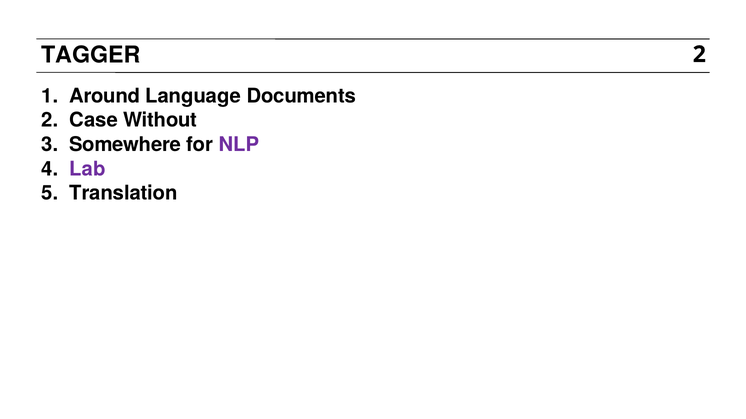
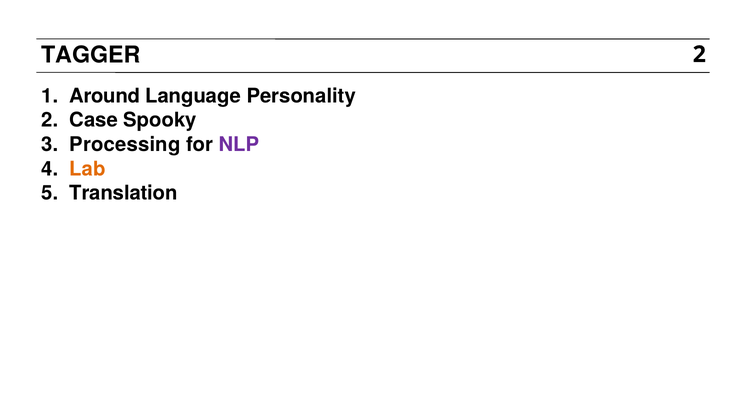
Documents: Documents -> Personality (301, 96)
Without: Without -> Spooky (160, 120)
Somewhere: Somewhere -> Processing (125, 145)
Lab colour: purple -> orange (87, 169)
